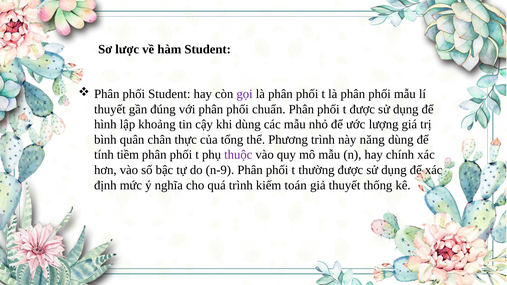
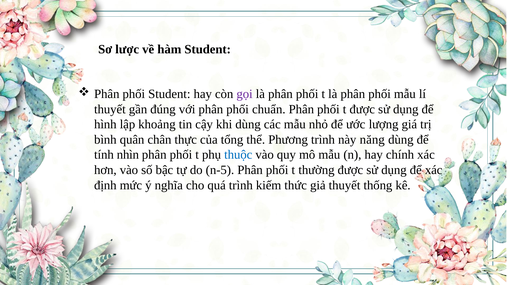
tiềm: tiềm -> nhìn (128, 155)
thuộc colour: purple -> blue (238, 155)
n-9: n-9 -> n-5 (220, 170)
toán: toán -> thức (296, 185)
